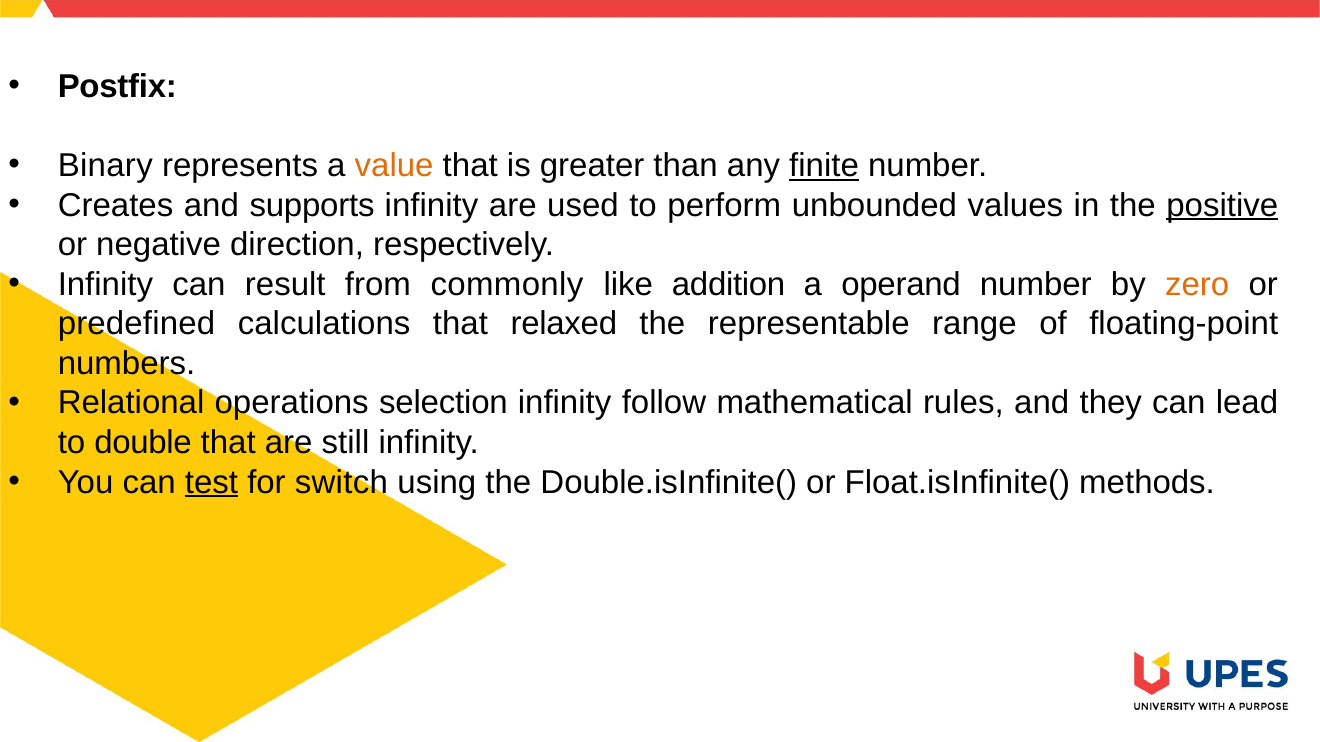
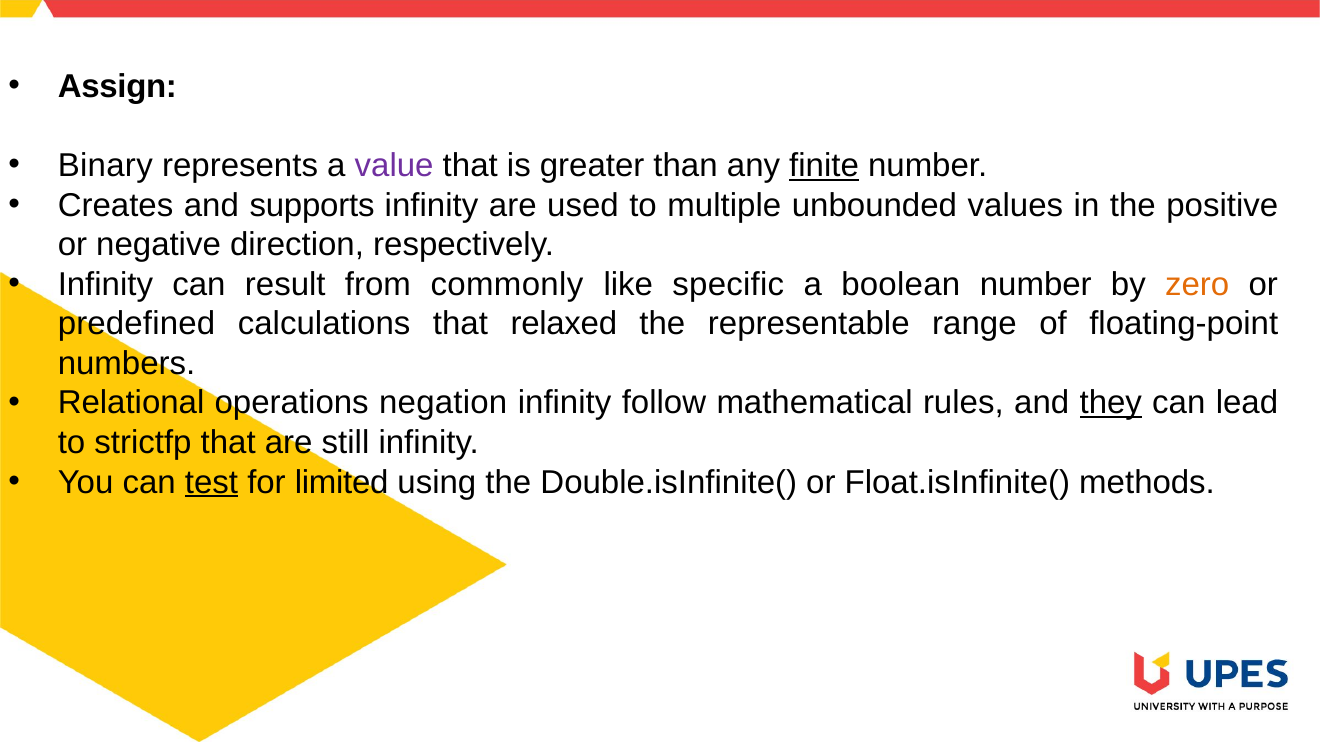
Postfix: Postfix -> Assign (117, 86)
value colour: orange -> purple (394, 166)
perform: perform -> multiple (724, 205)
positive underline: present -> none (1222, 205)
addition: addition -> specific (728, 284)
operand: operand -> boolean (901, 284)
selection: selection -> negation (443, 403)
they underline: none -> present (1111, 403)
double: double -> strictfp (143, 443)
switch: switch -> limited (342, 482)
